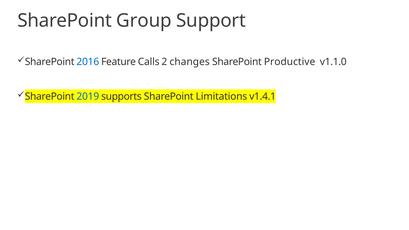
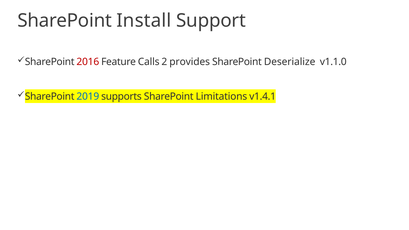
Group: Group -> Install (144, 21)
2016 colour: blue -> red (88, 62)
changes: changes -> provides (190, 62)
Productive: Productive -> Deserialize (290, 62)
